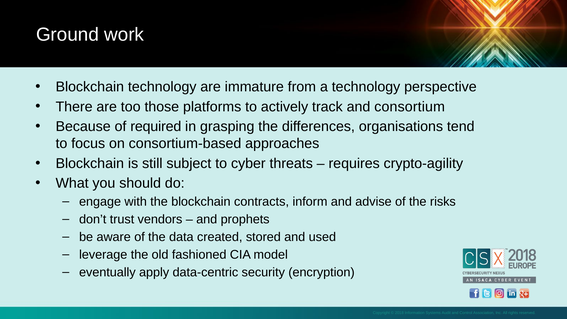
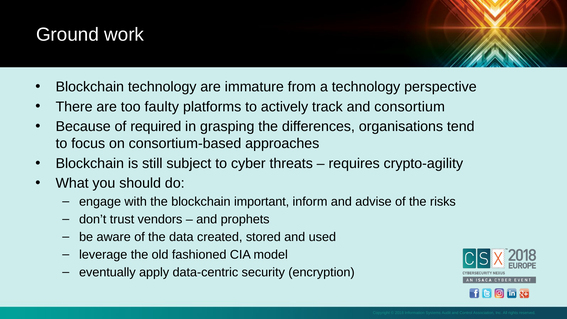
those: those -> faulty (162, 107)
contracts: contracts -> important (262, 202)
